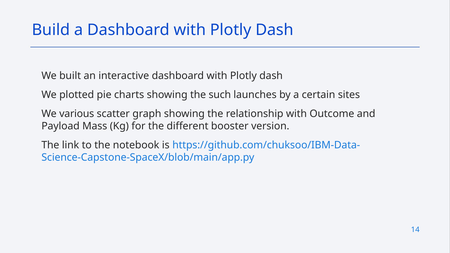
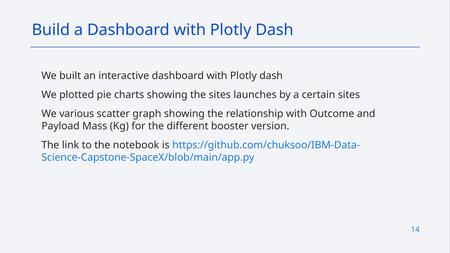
the such: such -> sites (220, 95)
